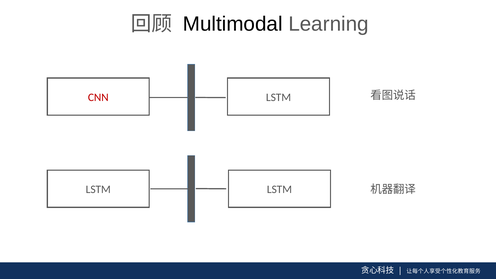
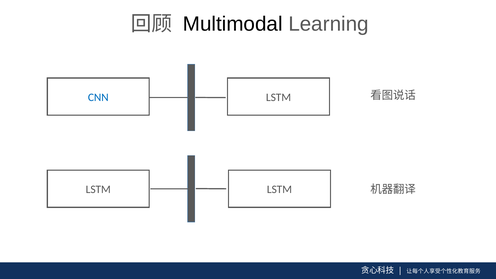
CNN colour: red -> blue (98, 97)
